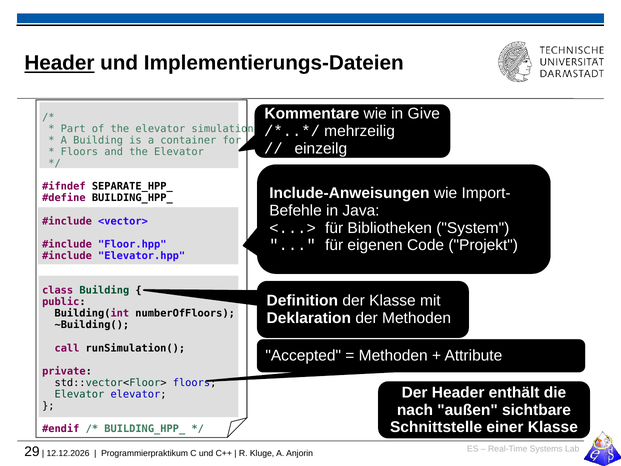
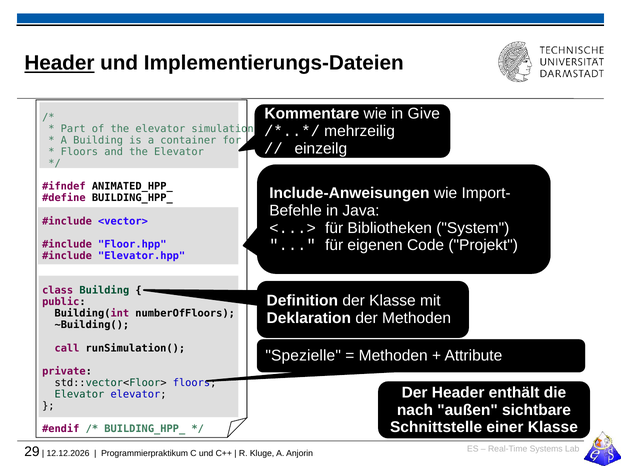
SEPARATE_HPP_: SEPARATE_HPP_ -> ANIMATED_HPP_ (132, 186)
Accepted: Accepted -> Spezielle (303, 356)
